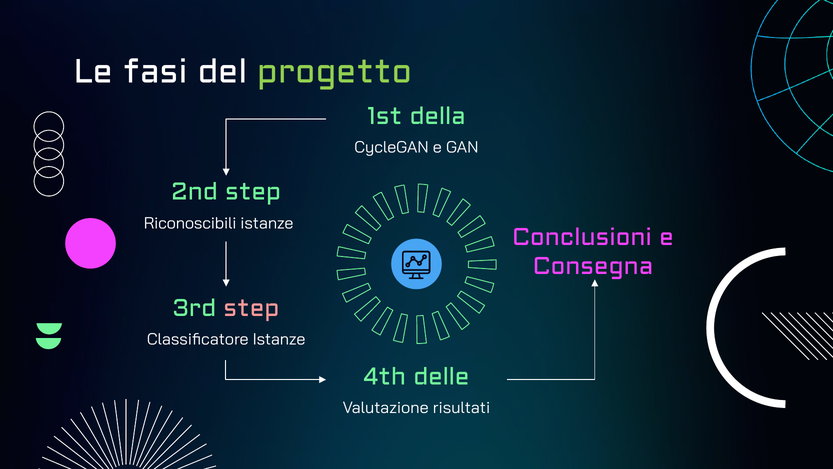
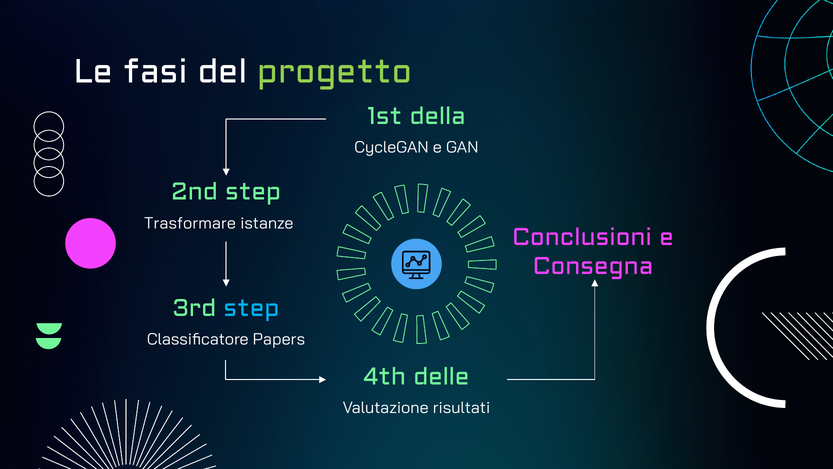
Riconoscibili: Riconoscibili -> Trasformare (190, 223)
step colour: pink -> light blue (251, 308)
Classificatore Istanze: Istanze -> Papers (279, 339)
